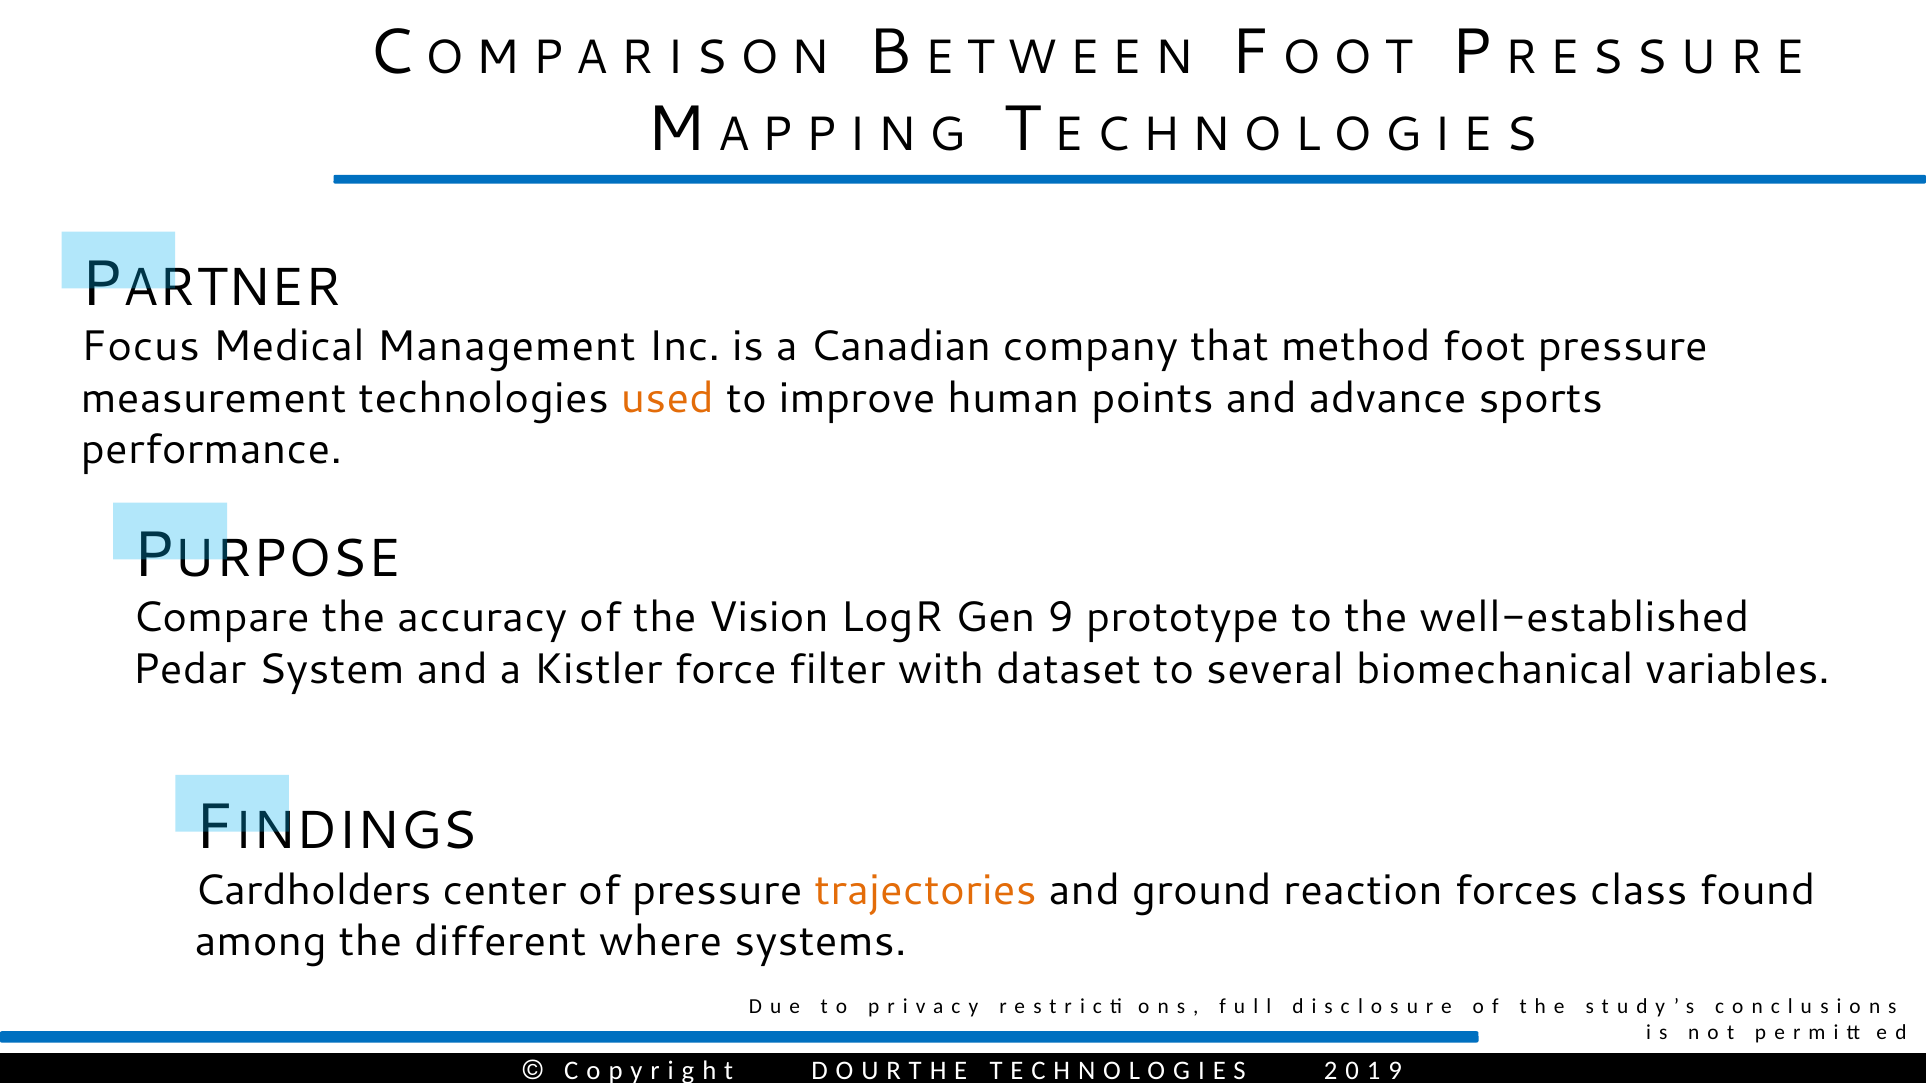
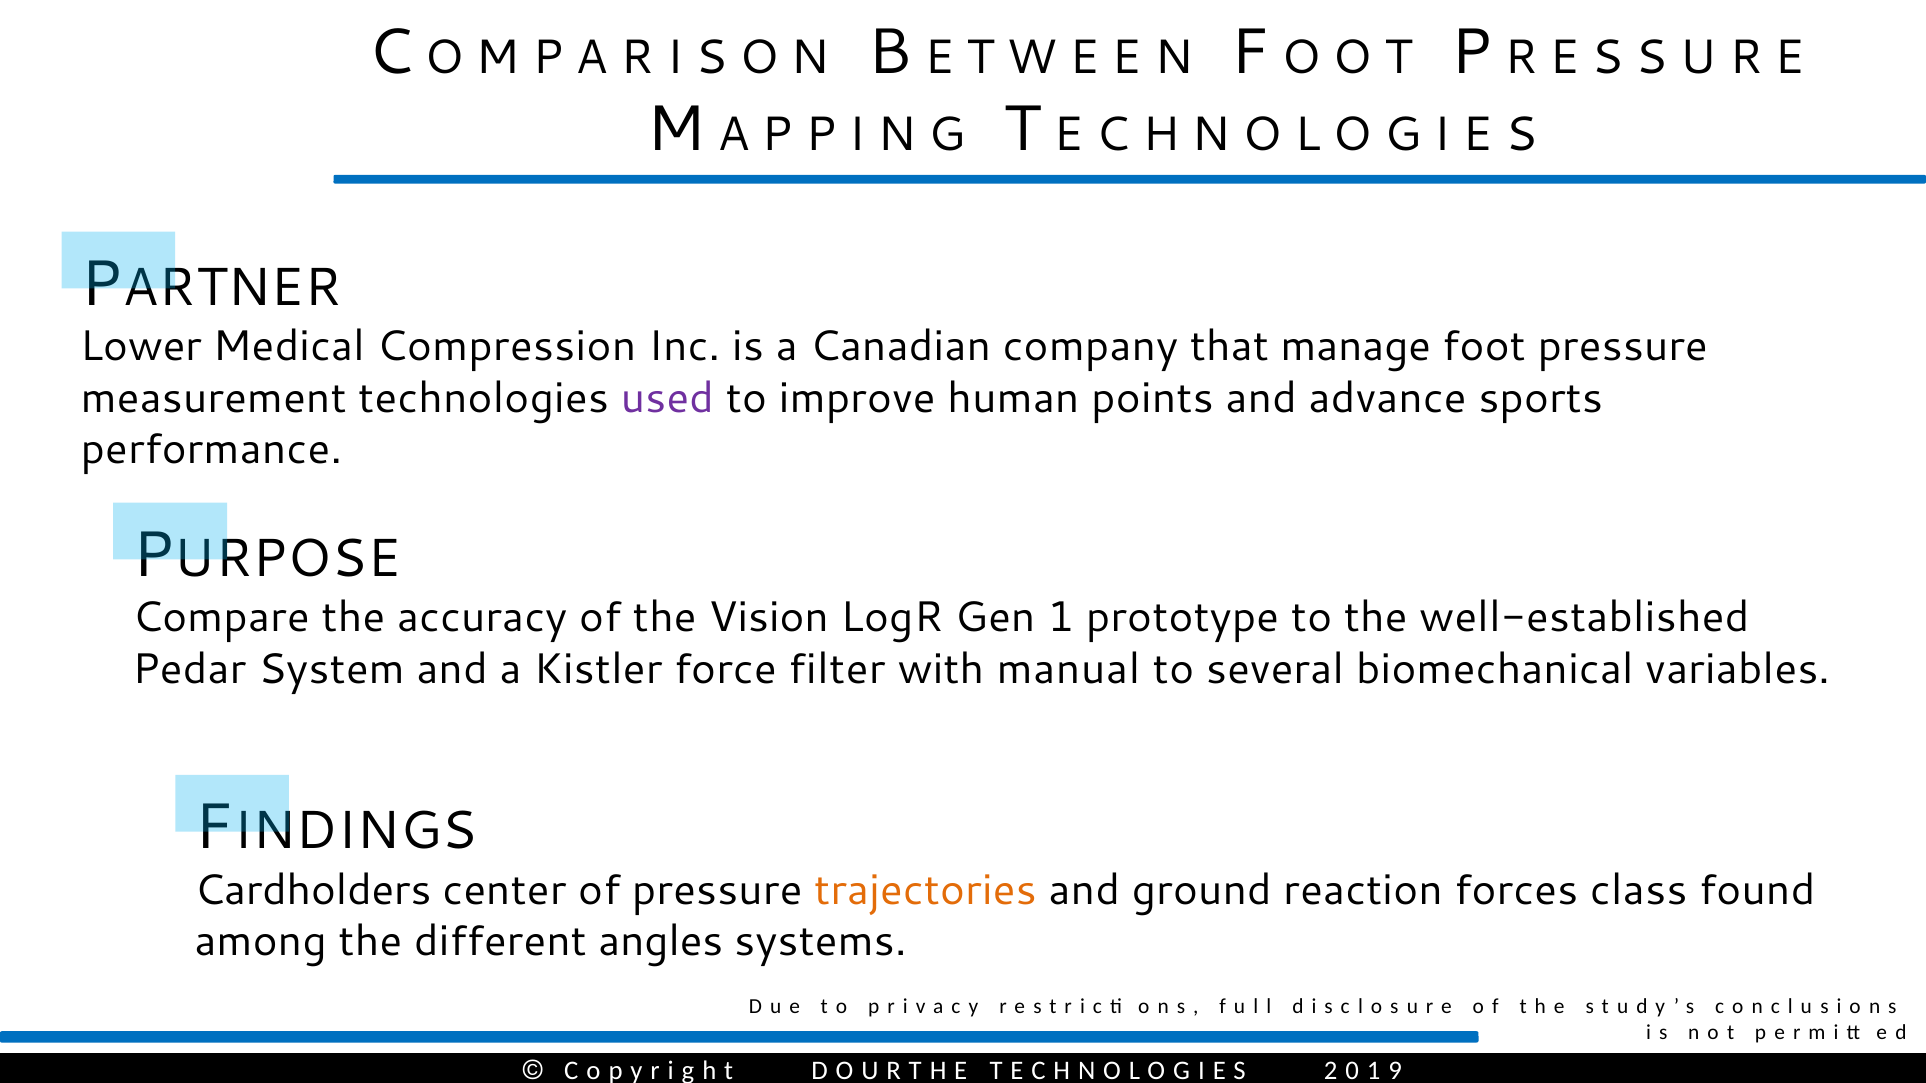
Focus: Focus -> Lower (141, 347)
Management: Management -> Compression (506, 347)
method: method -> manage (1356, 347)
used colour: orange -> purple (667, 398)
Gen 9: 9 -> 1 (1061, 618)
dataset: dataset -> manual (1068, 669)
where: where -> angles (661, 942)
